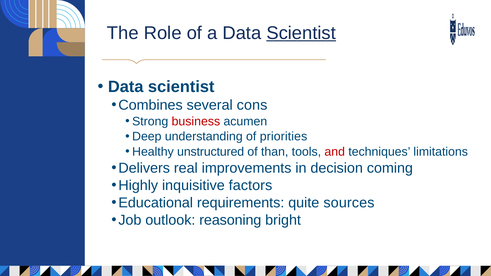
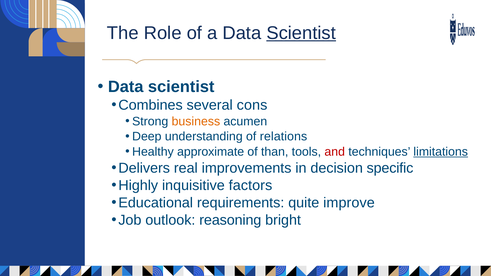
business colour: red -> orange (196, 121)
priorities: priorities -> relations (284, 137)
unstructured: unstructured -> approximate (211, 152)
limitations underline: none -> present (441, 152)
coming: coming -> specific (390, 168)
sources: sources -> improve (349, 203)
